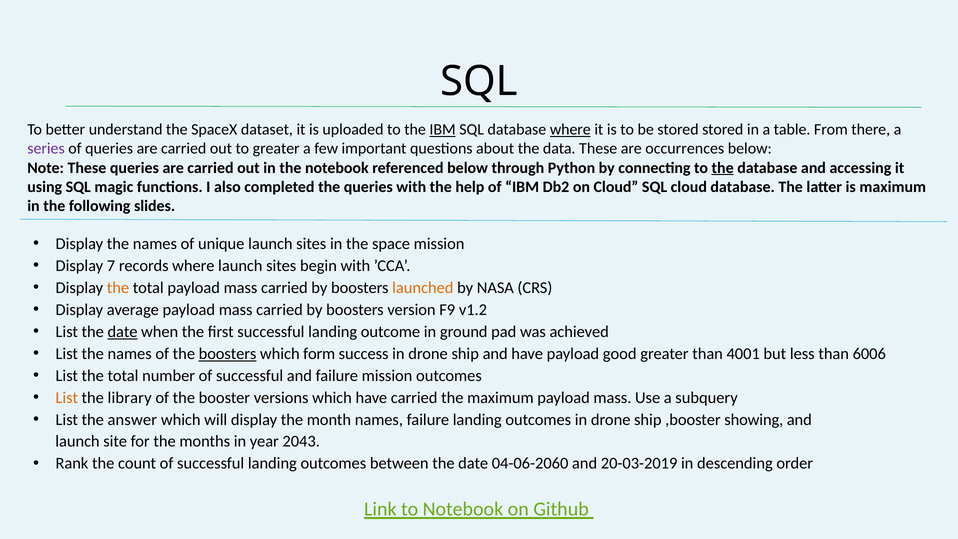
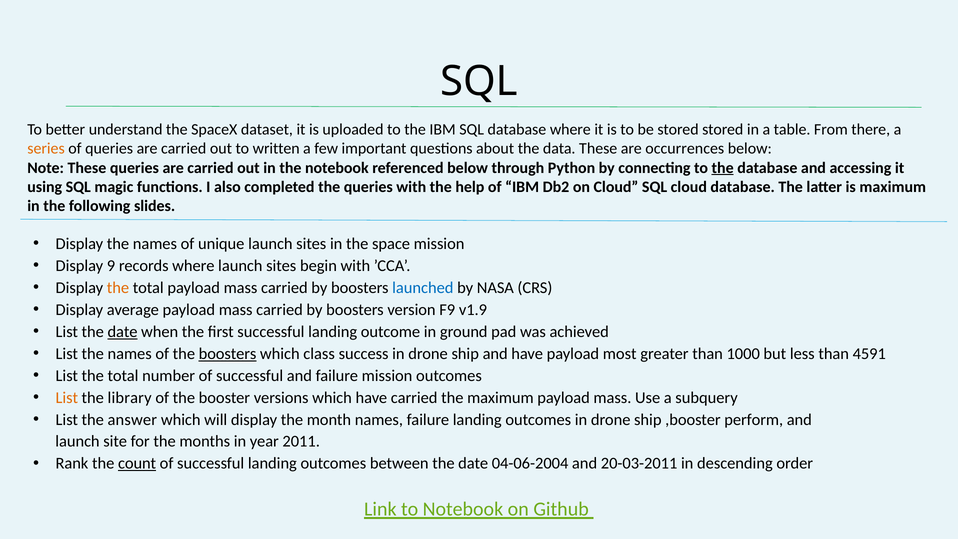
IBM underline: present -> none (443, 129)
where underline: present -> none (570, 129)
series colour: purple -> orange (46, 149)
to greater: greater -> written (276, 149)
7: 7 -> 9 (111, 266)
launched colour: orange -> blue (423, 288)
v1.2: v1.2 -> v1.9 (473, 310)
form: form -> class (319, 354)
good: good -> most (620, 354)
4001: 4001 -> 1000 (743, 354)
6006: 6006 -> 4591 (869, 354)
showing: showing -> perform (754, 419)
2043: 2043 -> 2011 (301, 441)
count underline: none -> present (137, 463)
04-06-2060: 04-06-2060 -> 04-06-2004 (530, 463)
20-03-2019: 20-03-2019 -> 20-03-2011 (639, 463)
